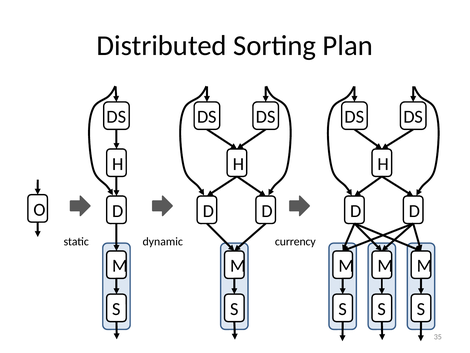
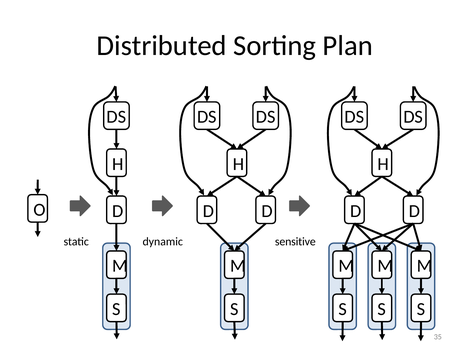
currency: currency -> sensitive (295, 241)
